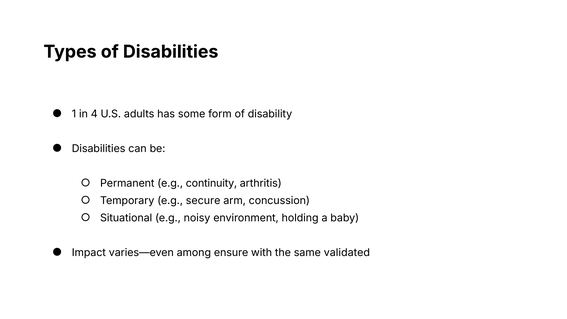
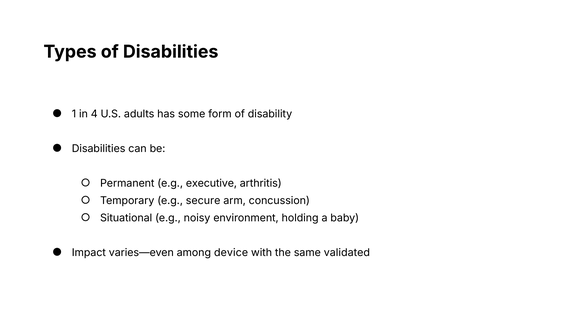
continuity: continuity -> executive (211, 183)
ensure: ensure -> device (231, 253)
